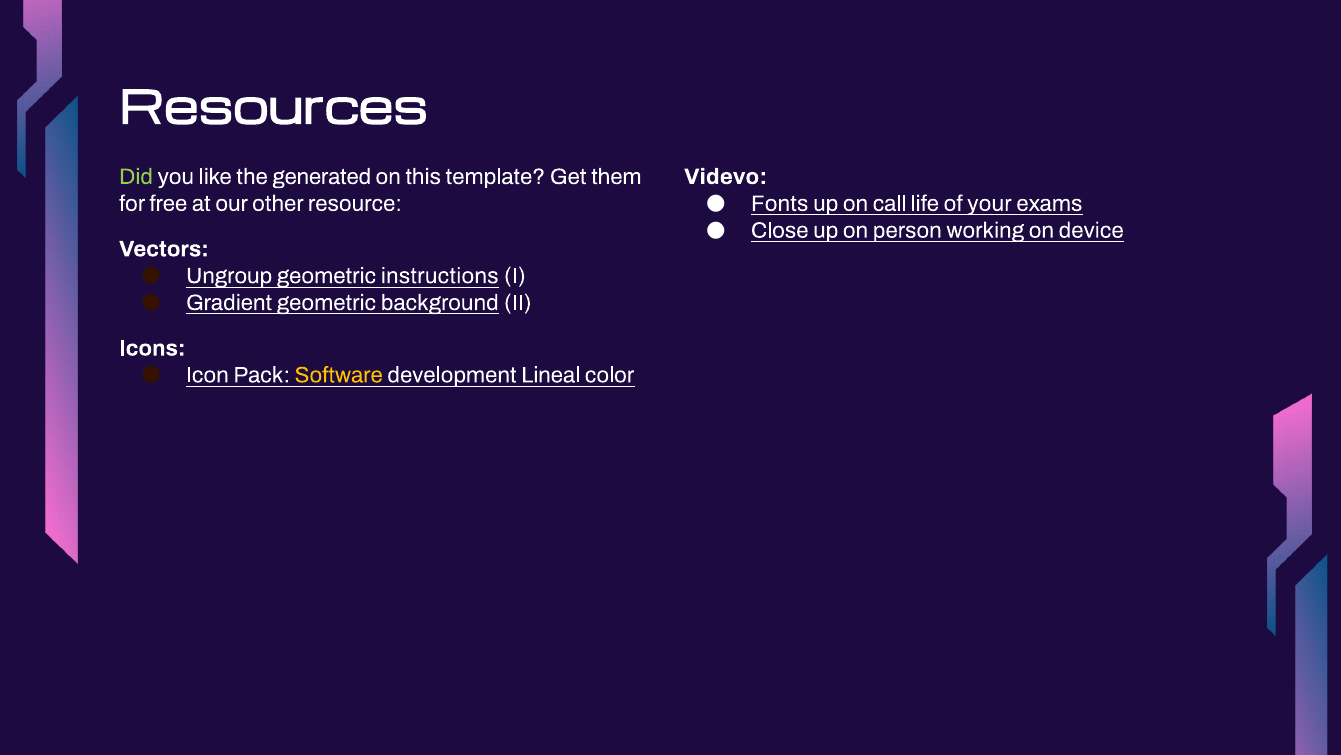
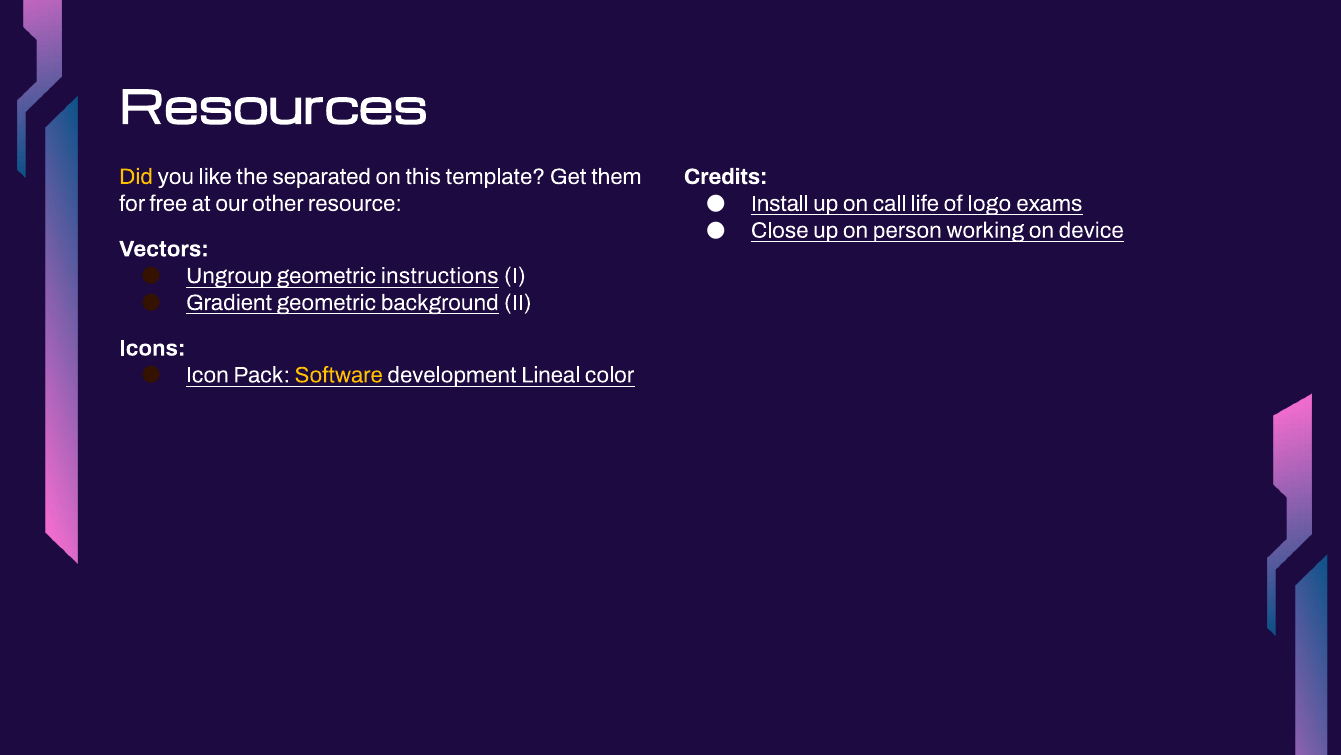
Did colour: light green -> yellow (136, 176)
generated: generated -> separated (322, 176)
Videvo: Videvo -> Credits (726, 176)
Fonts: Fonts -> Install (780, 203)
your: your -> logo (989, 203)
